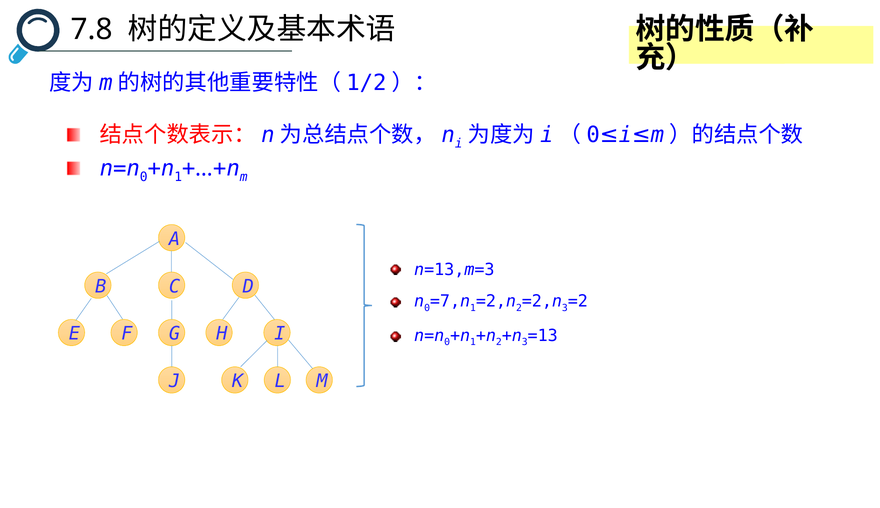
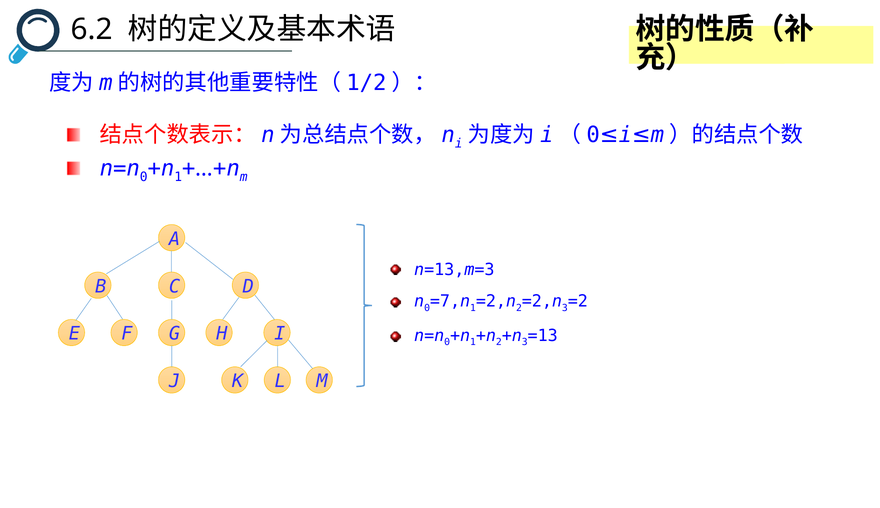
7.8: 7.8 -> 6.2 (92, 30)
